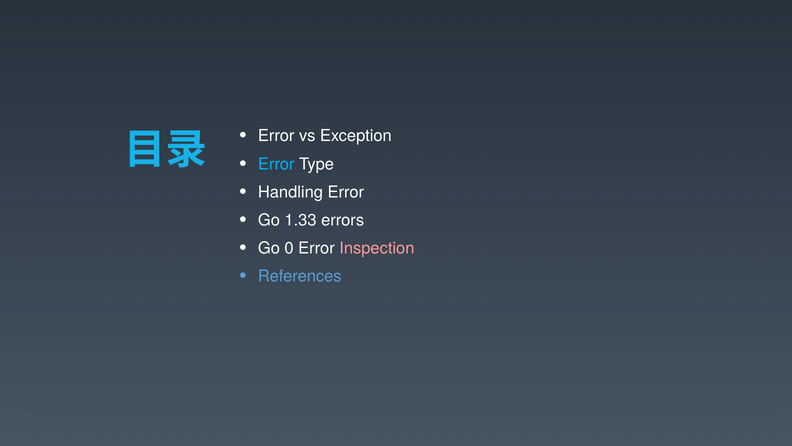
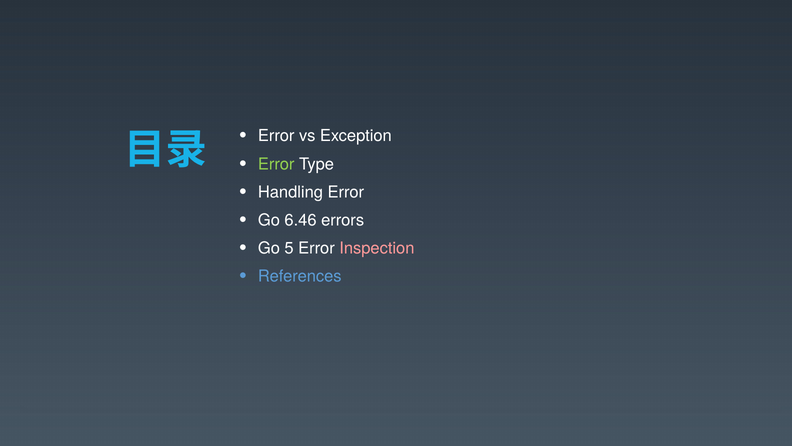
Error colour: light blue -> light green (276, 164)
1.33: 1.33 -> 6.46 (301, 220)
0: 0 -> 5 (289, 248)
